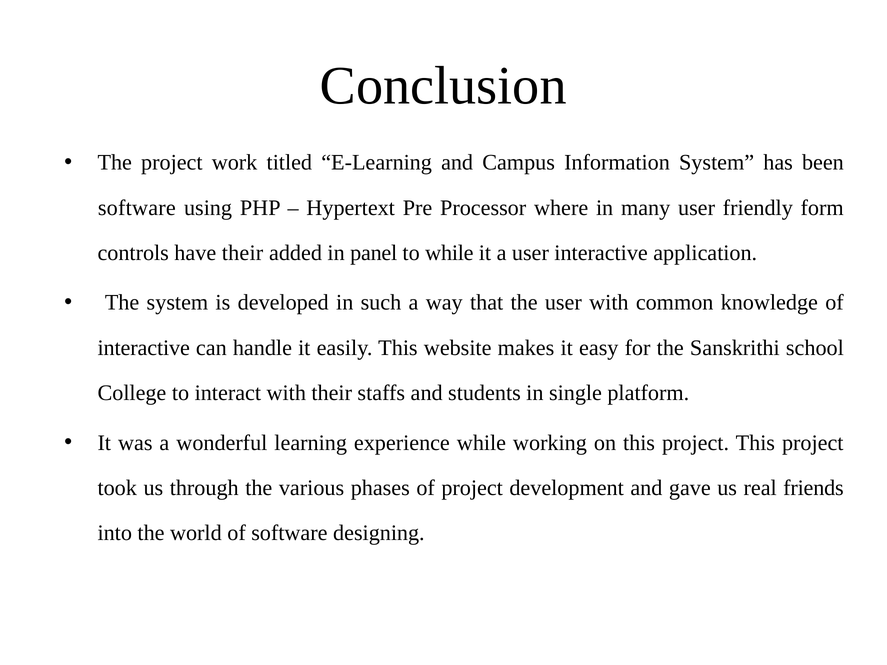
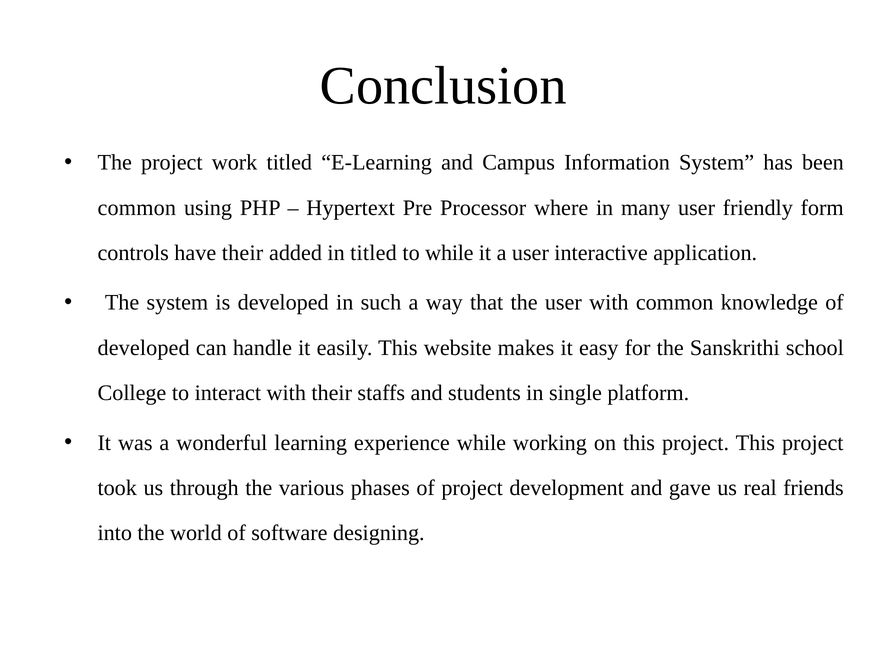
software: software -> common (137, 208)
in panel: panel -> titled (373, 253)
interactive: interactive -> developed (144, 348)
